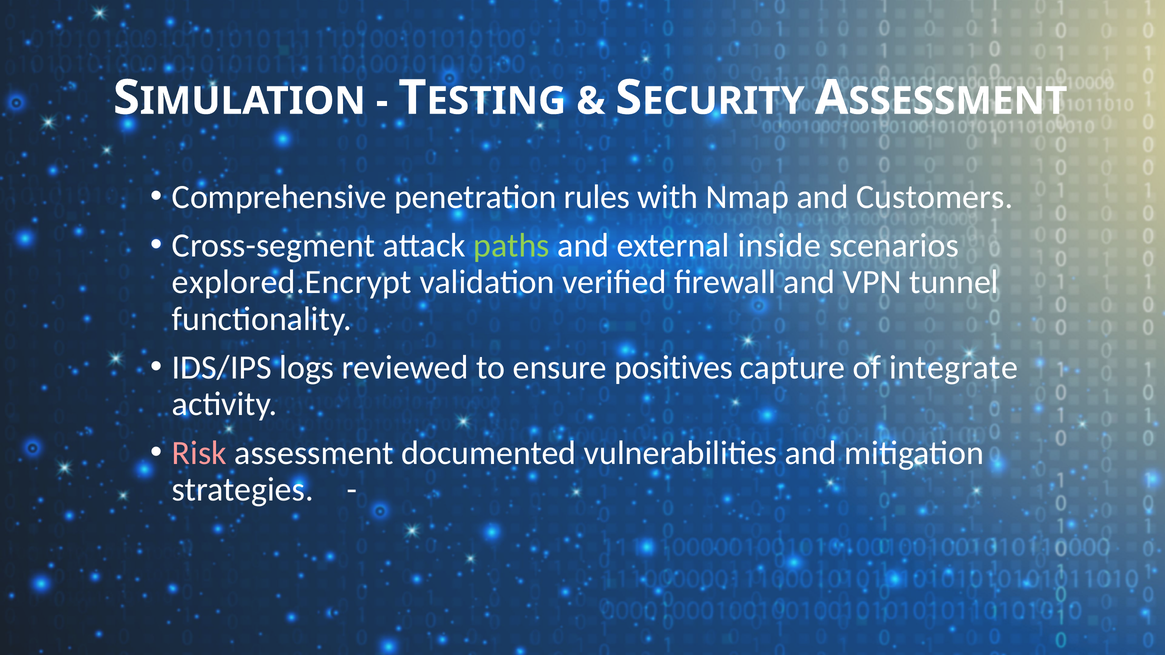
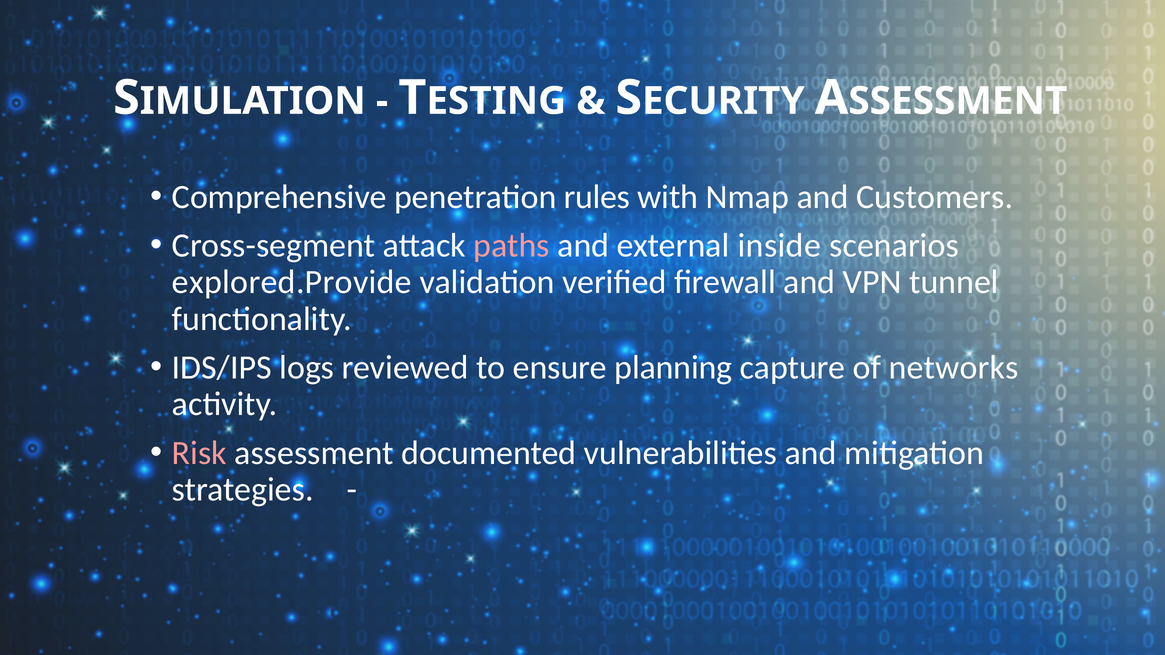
paths colour: light green -> pink (512, 246)
explored.Encrypt: explored.Encrypt -> explored.Provide (292, 282)
positives: positives -> planning (673, 368)
integrate: integrate -> networks (954, 368)
